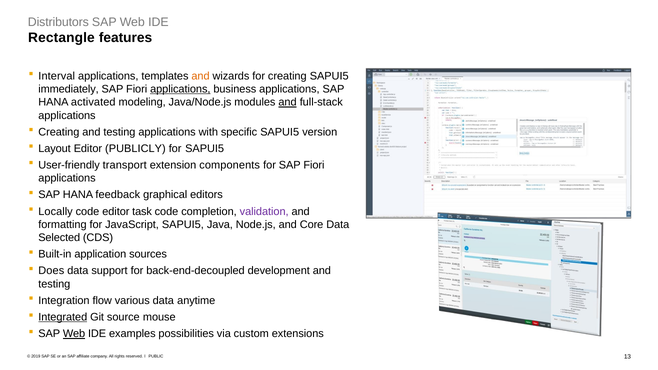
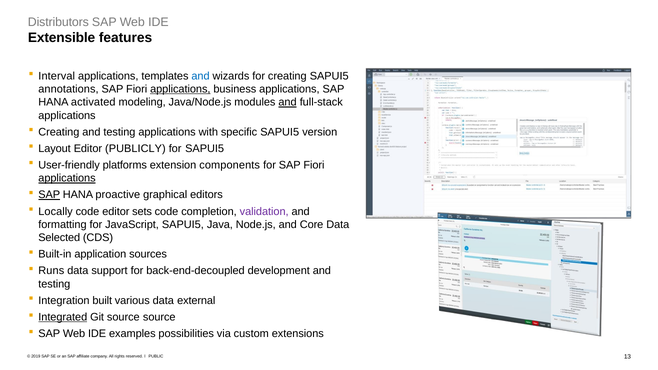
Rectangle: Rectangle -> Extensible (62, 38)
and colour: orange -> blue (201, 76)
immediately: immediately -> annotations (68, 89)
transport: transport -> platforms (125, 165)
applications underline: none -> present (67, 178)
SAP underline: none -> present (49, 195)
feedback: feedback -> proactive (118, 195)
task: task -> sets (142, 212)
Does: Does -> Runs (51, 271)
flow: flow -> built (102, 301)
anytime: anytime -> external (196, 301)
source mouse: mouse -> source (159, 317)
Web underline: present -> none (74, 334)
